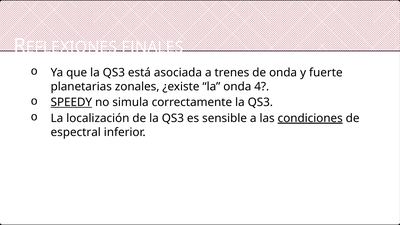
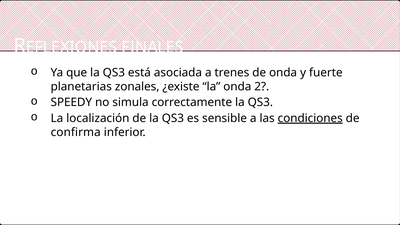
4: 4 -> 2 (262, 87)
SPEEDY underline: present -> none (71, 102)
espectral: espectral -> confirma (76, 132)
